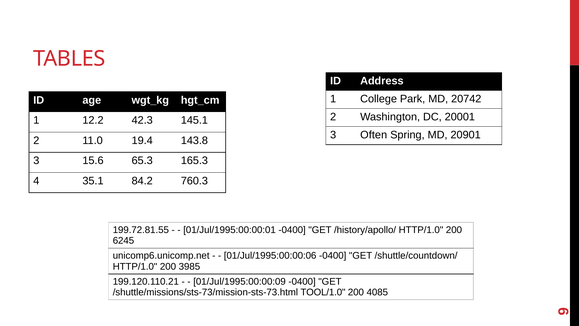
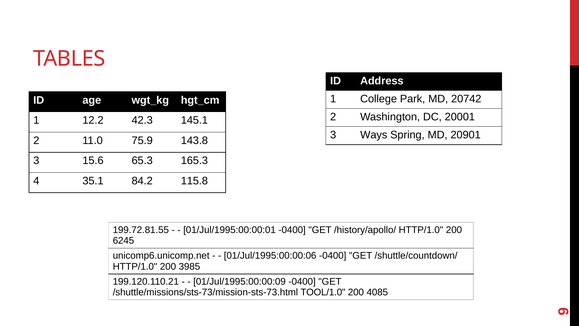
Often: Often -> Ways (374, 135)
19.4: 19.4 -> 75.9 (142, 140)
760.3: 760.3 -> 115.8 (194, 181)
